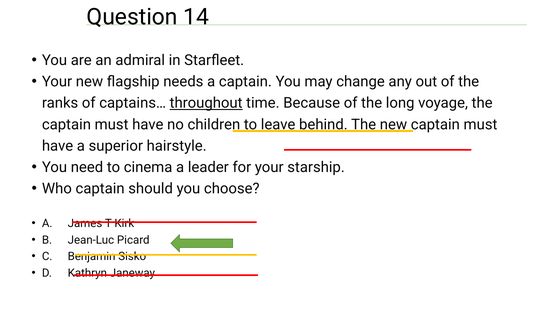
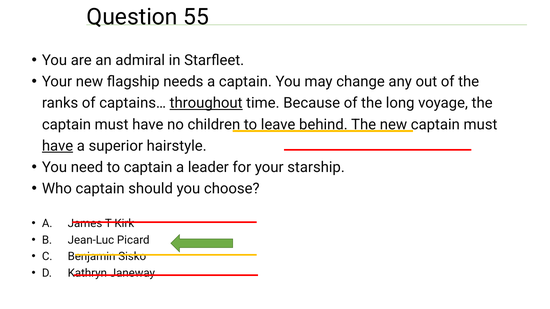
14: 14 -> 55 (196, 17)
have underline: none -> present (58, 146)
to cinema: cinema -> captain (148, 167)
